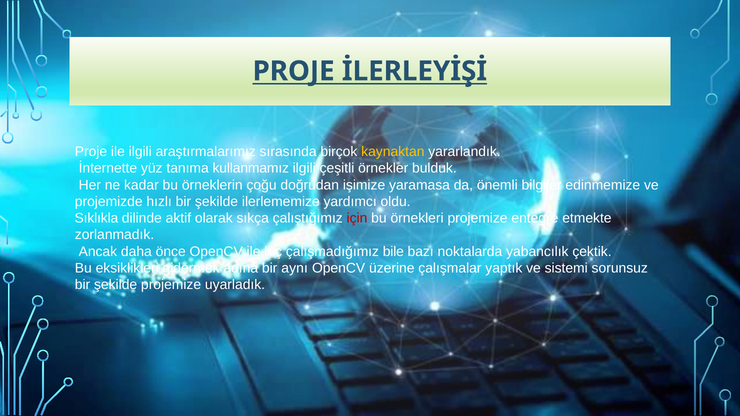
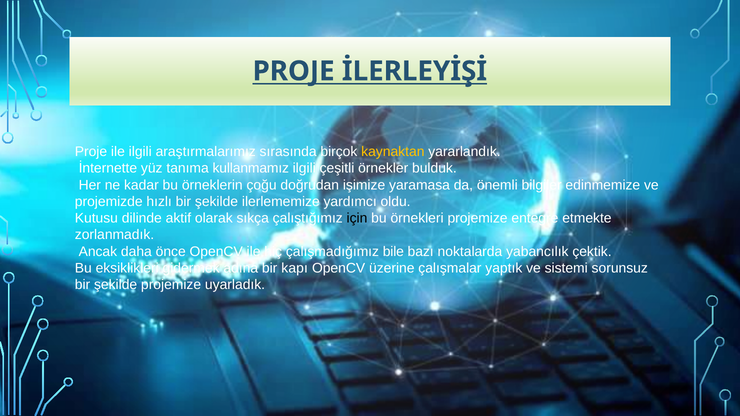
Sıklıkla: Sıklıkla -> Kutusu (96, 218)
için colour: red -> black (357, 218)
aynı: aynı -> kapı (295, 268)
